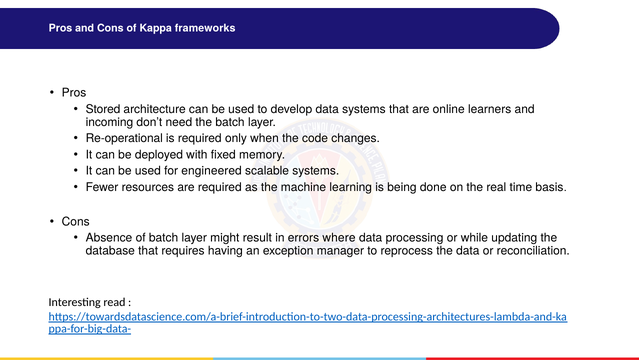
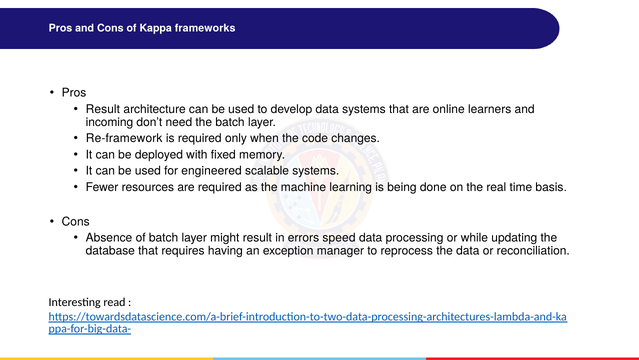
Stored: Stored -> Result (103, 109)
Re-operational: Re-operational -> Re-framework (124, 138)
where: where -> speed (339, 238)
